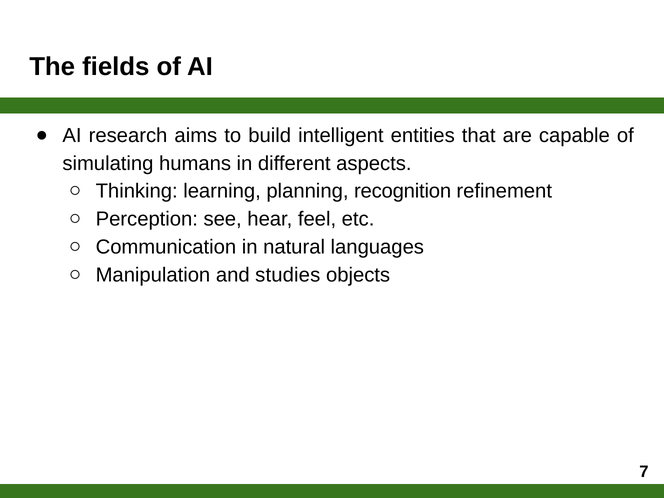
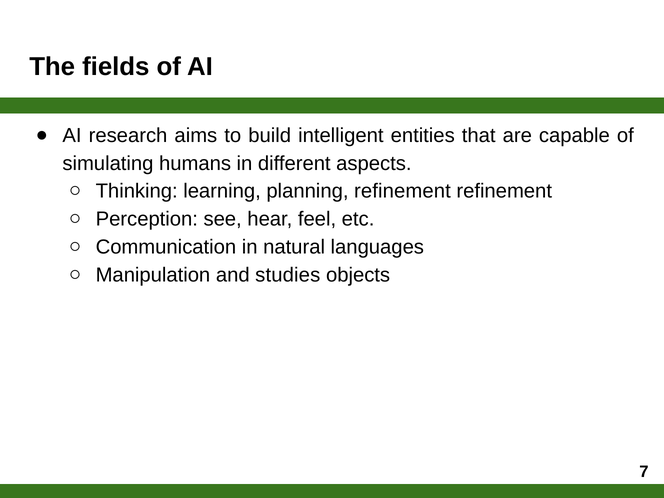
planning recognition: recognition -> refinement (402, 191)
